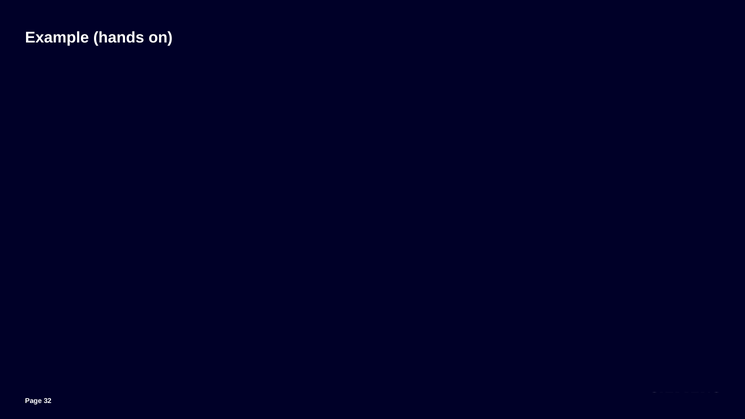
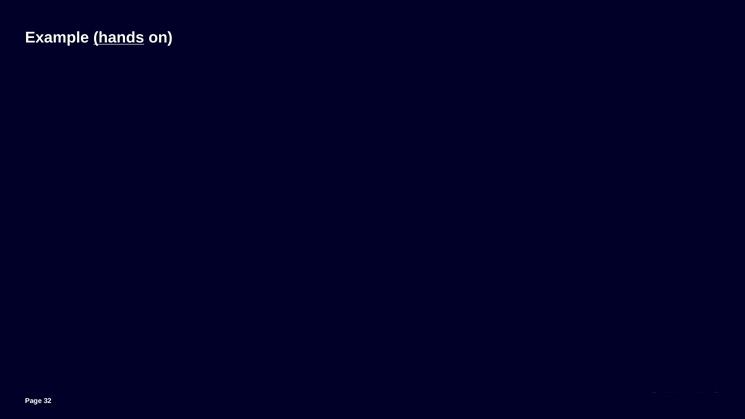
hands underline: none -> present (119, 38)
